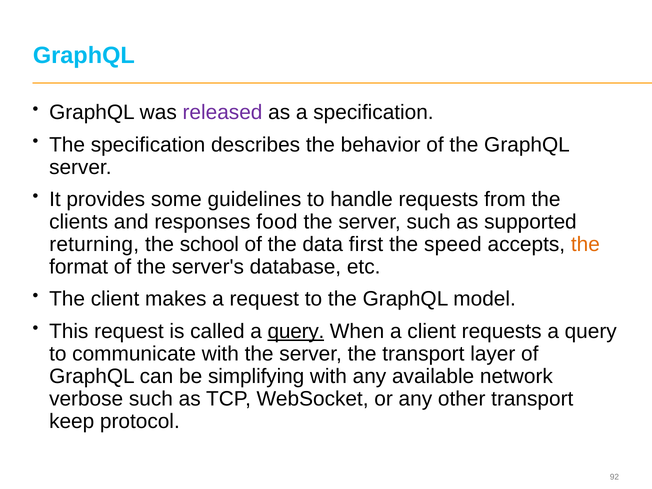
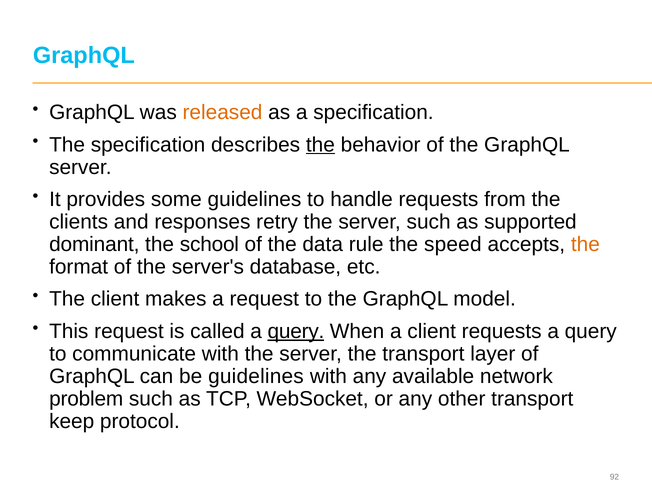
released colour: purple -> orange (222, 112)
the underline: none -> present (320, 145)
food: food -> retry (277, 222)
returning: returning -> dominant (94, 244)
first: first -> rule (366, 244)
be simplifying: simplifying -> guidelines (256, 376)
verbose: verbose -> problem (86, 399)
